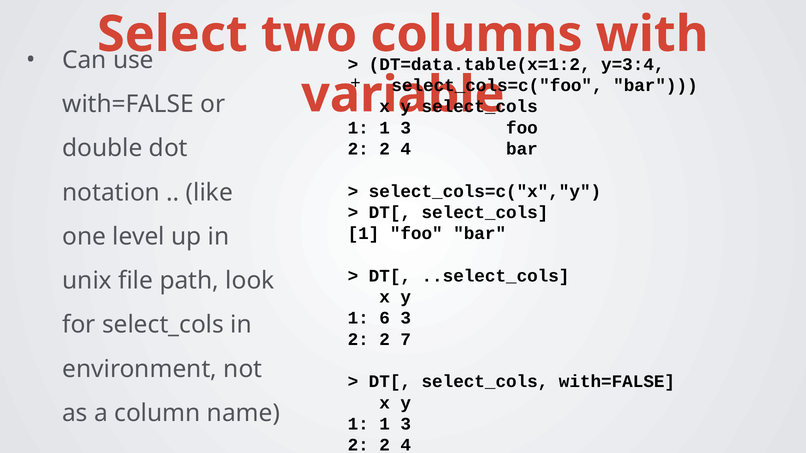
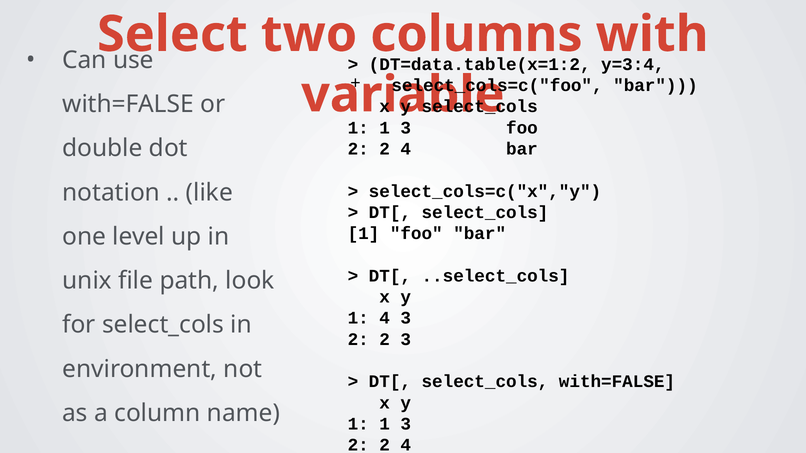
1 6: 6 -> 4 (385, 318)
2 7: 7 -> 3 (406, 340)
